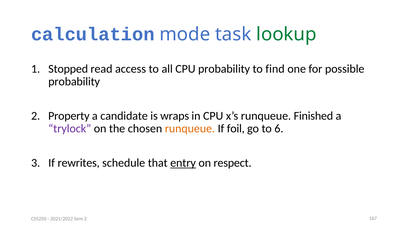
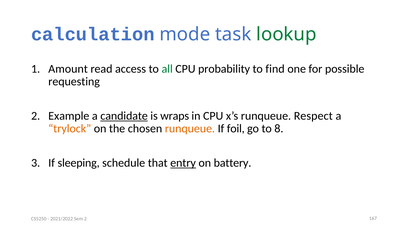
Stopped: Stopped -> Amount (68, 69)
all colour: black -> green (167, 69)
probability: probability -> requesting (74, 82)
Property: Property -> Example (69, 116)
candidate underline: none -> present (124, 116)
Finished: Finished -> Respect (313, 116)
trylock colour: purple -> orange (70, 129)
6: 6 -> 8 (279, 129)
rewrites: rewrites -> sleeping (79, 163)
respect: respect -> battery (233, 163)
